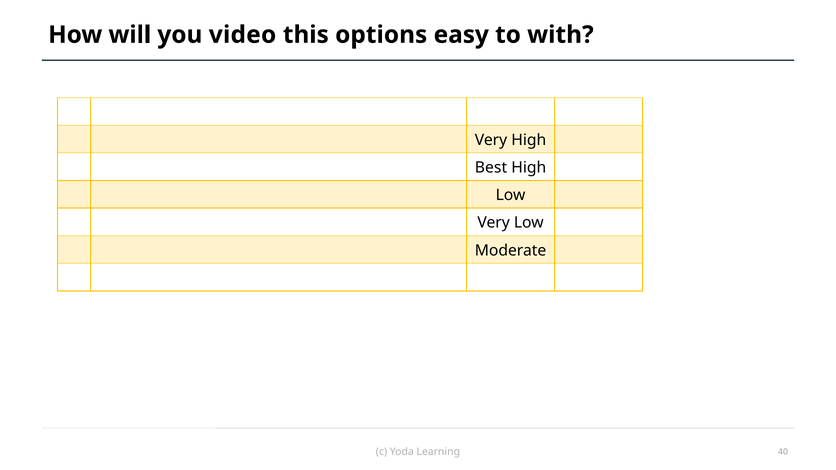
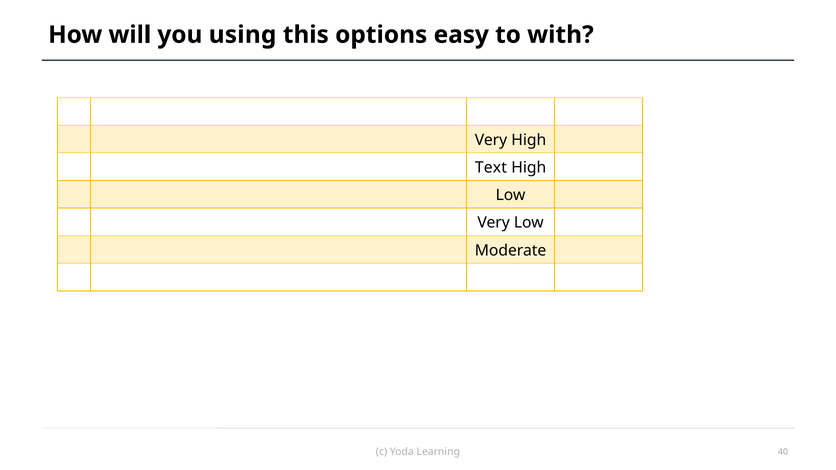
video: video -> using (243, 35)
Best: Best -> Text (491, 168)
